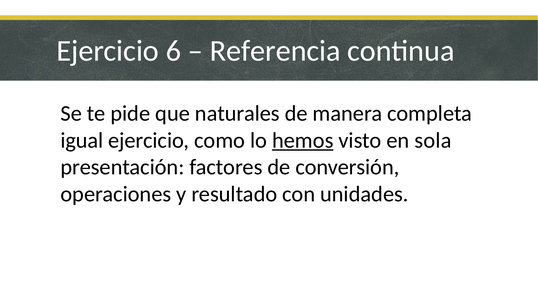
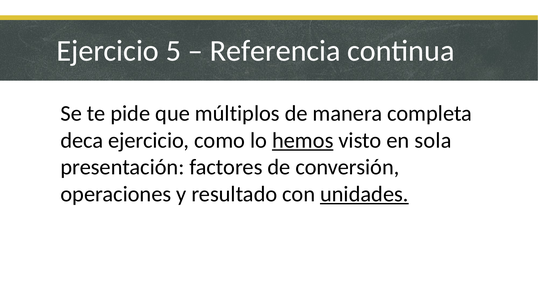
6: 6 -> 5 (173, 51)
naturales: naturales -> múltiplos (237, 114)
igual: igual -> deca (82, 141)
unidades underline: none -> present (364, 194)
